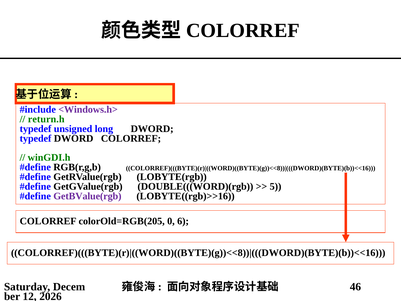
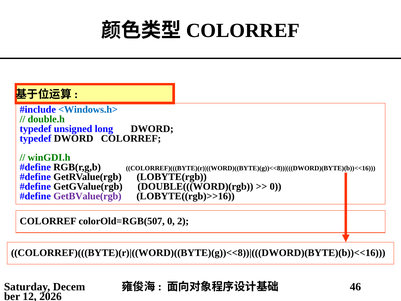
<Windows.h> colour: purple -> blue (88, 109)
return.h: return.h -> double.h (46, 119)
5: 5 -> 0 (276, 186)
colorOld=RGB(205: colorOld=RGB(205 -> colorOld=RGB(507 (122, 221)
6: 6 -> 2 (183, 221)
